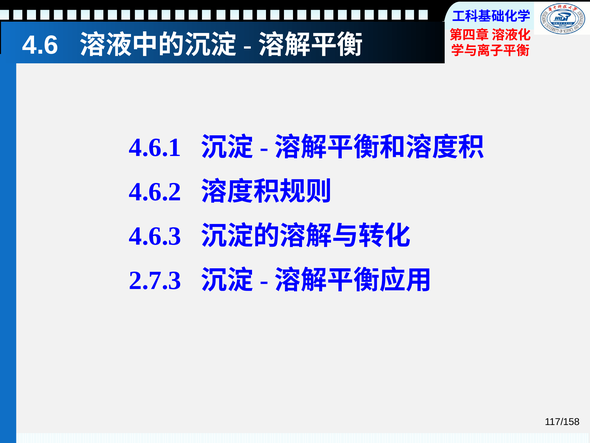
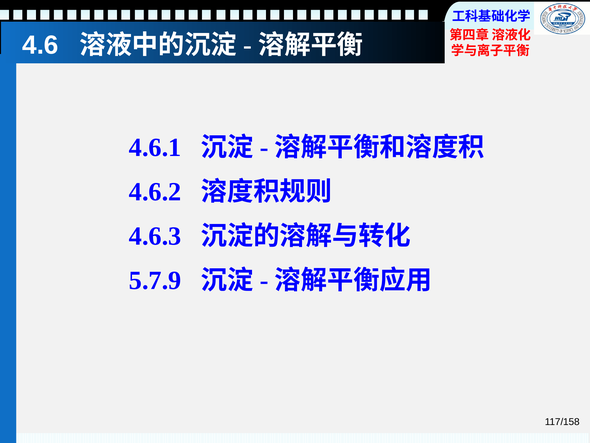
2.7.3: 2.7.3 -> 5.7.9 (155, 280)
